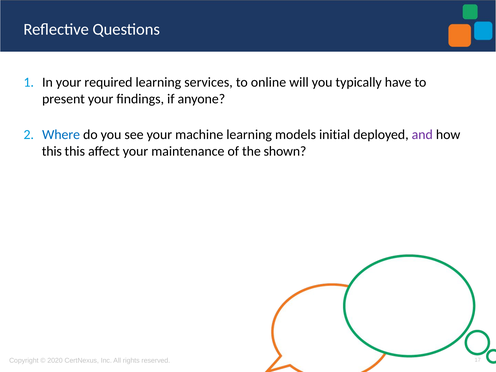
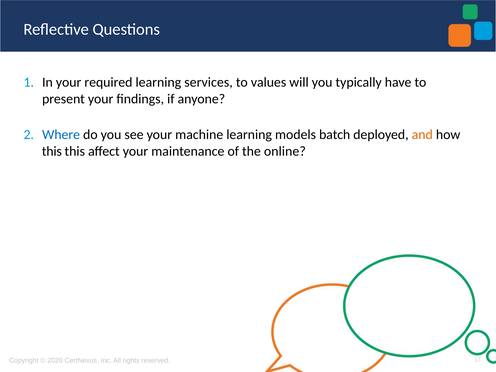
online: online -> values (269, 82)
initial: initial -> batch (335, 135)
and colour: purple -> orange (422, 135)
shown: shown -> online (285, 151)
